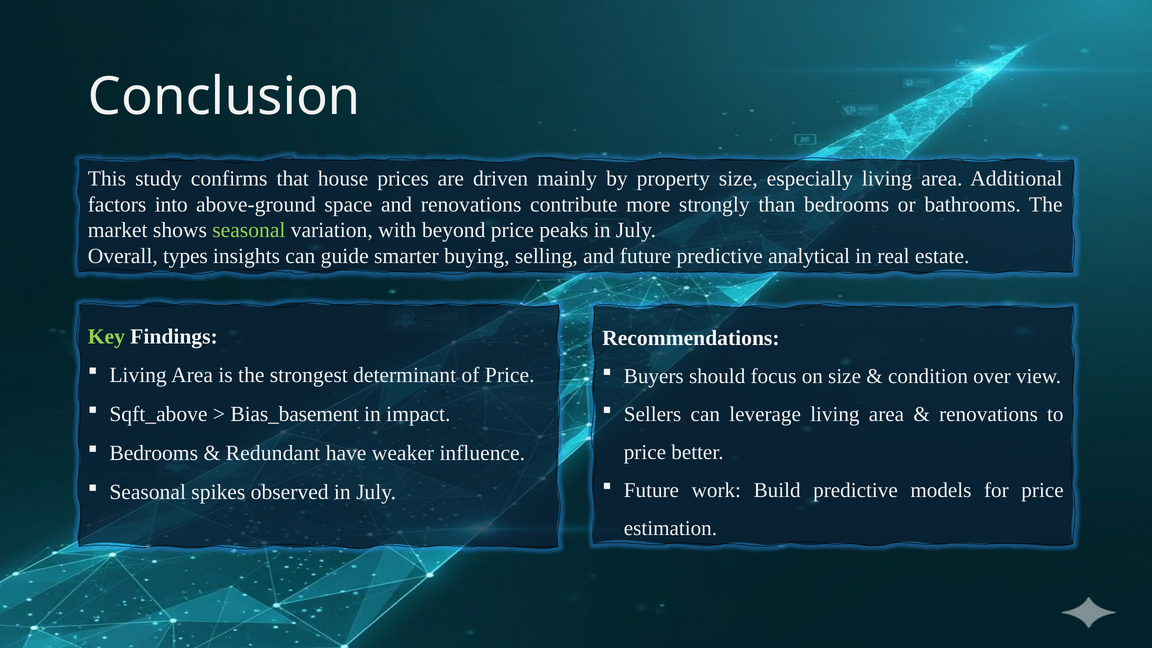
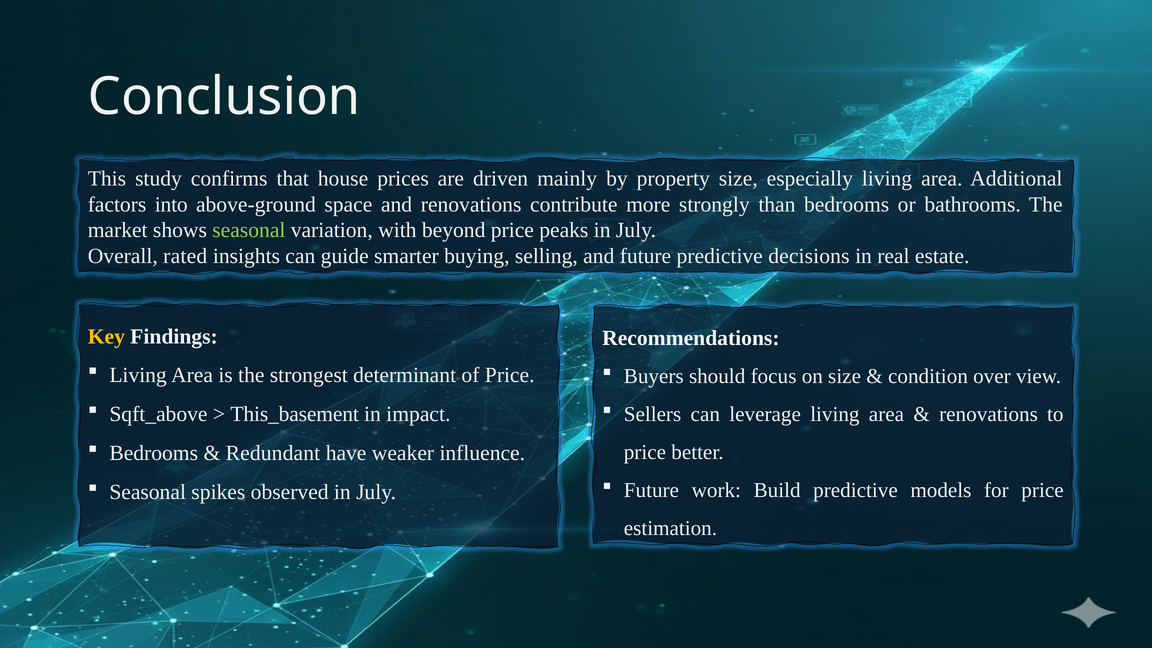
types: types -> rated (185, 256)
analytical: analytical -> decisions (809, 256)
Key colour: light green -> yellow (106, 336)
Bias_basement: Bias_basement -> This_basement (295, 414)
